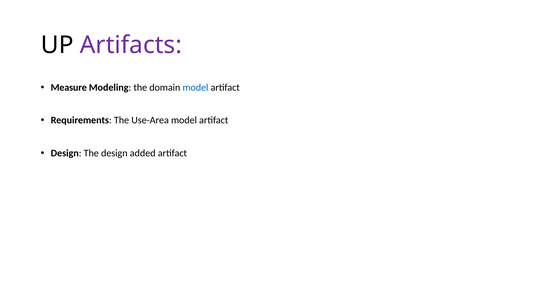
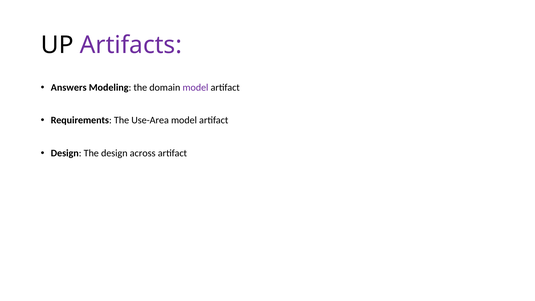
Measure: Measure -> Answers (69, 87)
model colour: blue -> purple (195, 87)
added: added -> across (143, 153)
